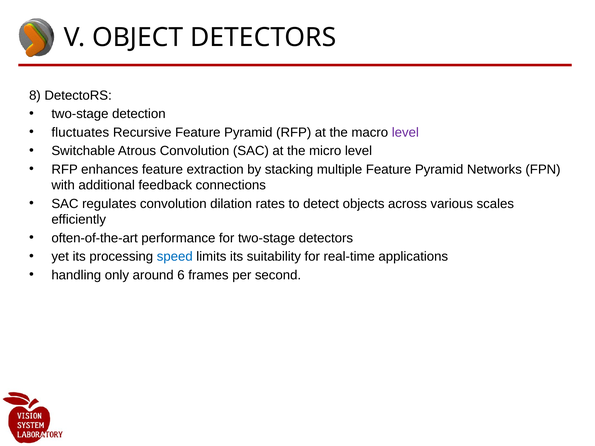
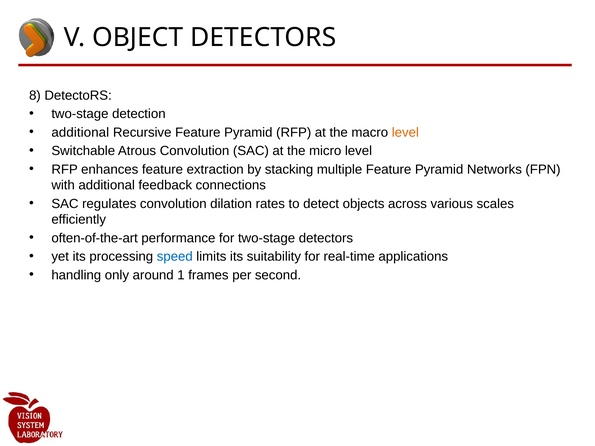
fluctuates: fluctuates -> additional (80, 132)
level colour: purple -> orange (405, 132)
6: 6 -> 1 (181, 275)
